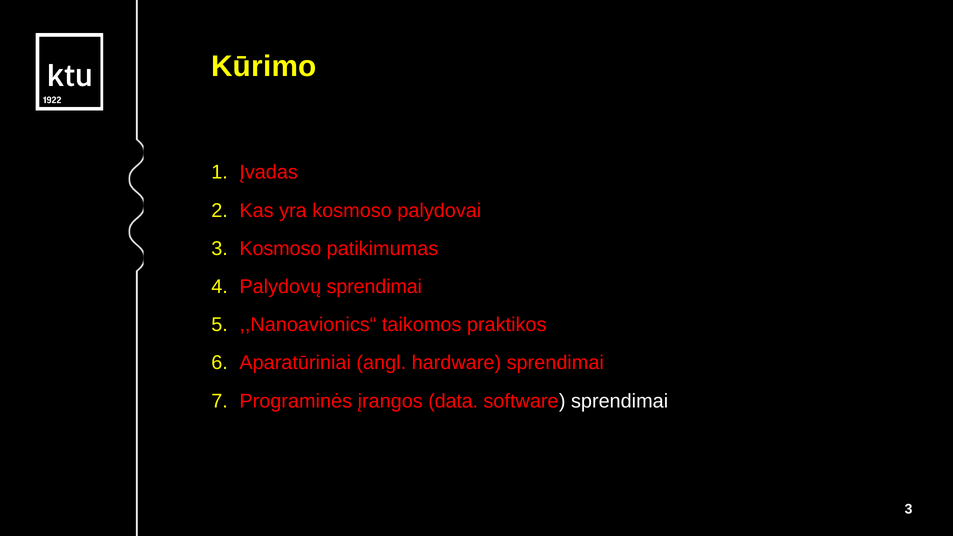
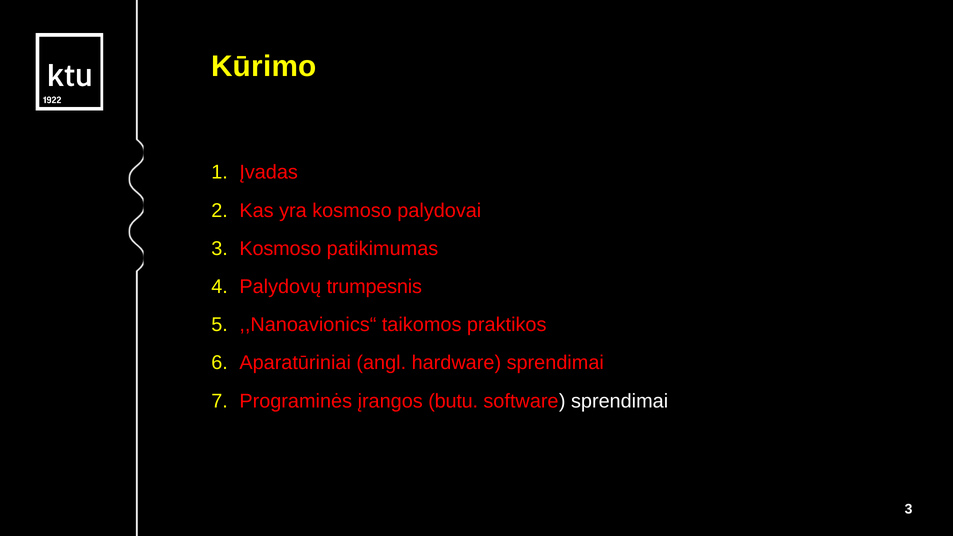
Palydovų sprendimai: sprendimai -> trumpesnis (374, 287)
data: data -> butu (453, 401)
